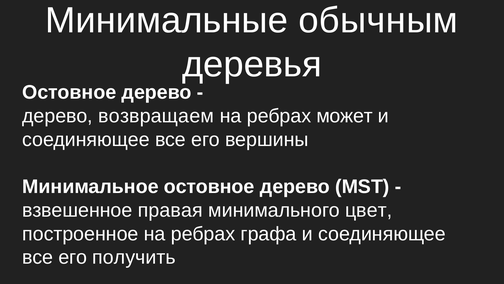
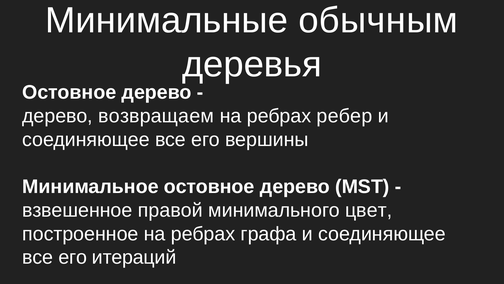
может: может -> ребер (344, 116)
правая: правая -> правой (170, 210)
получить: получить -> итераций (134, 257)
